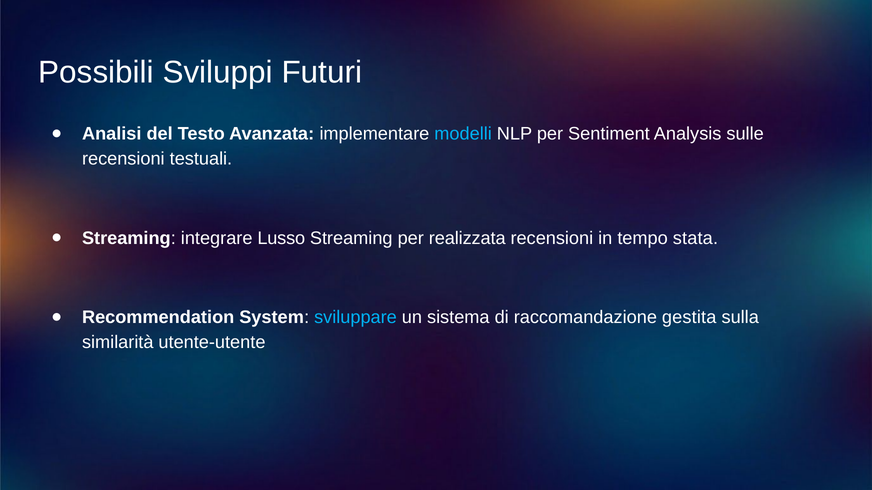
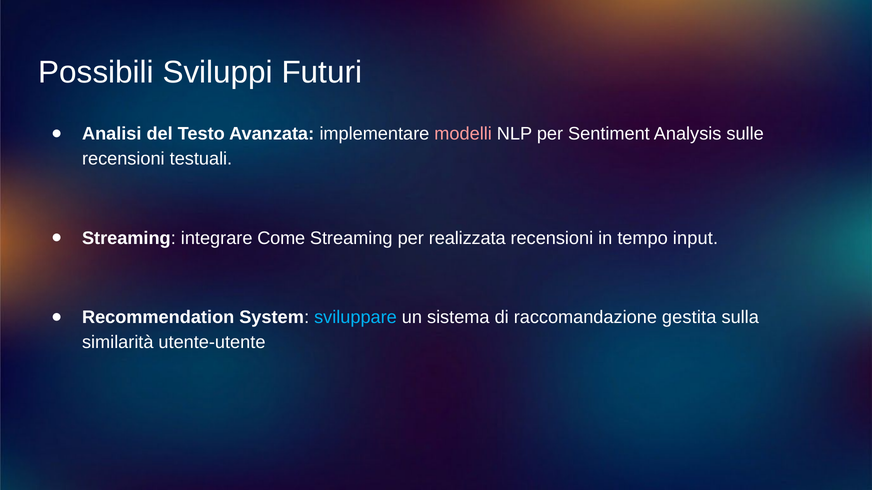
modelli colour: light blue -> pink (463, 134)
Lusso: Lusso -> Come (281, 238)
stata: stata -> input (695, 238)
